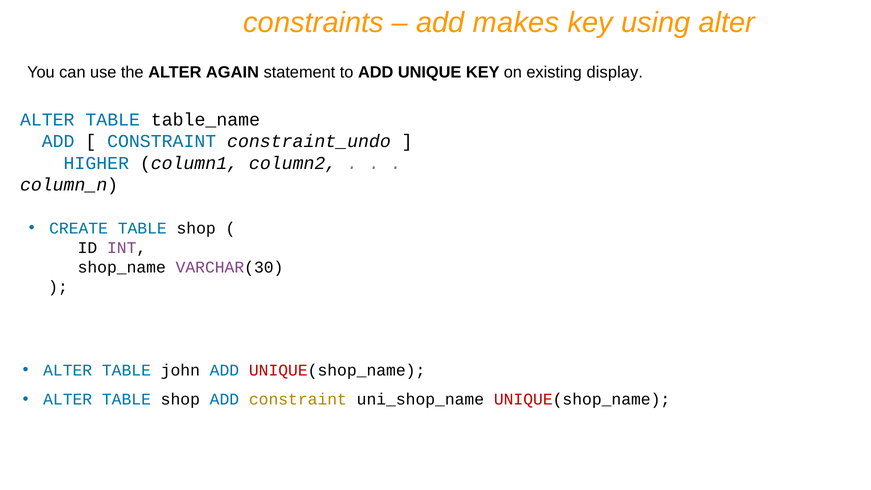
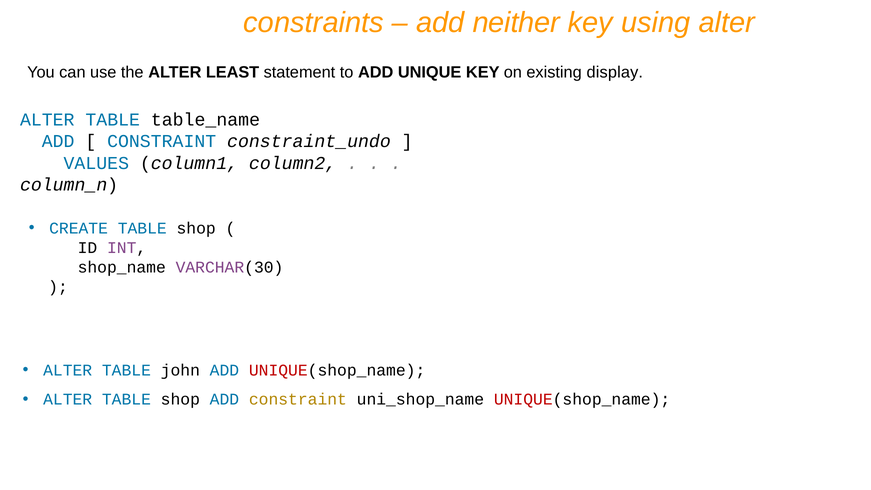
makes: makes -> neither (516, 23)
AGAIN: AGAIN -> LEAST (233, 73)
HIGHER: HIGHER -> VALUES (96, 163)
